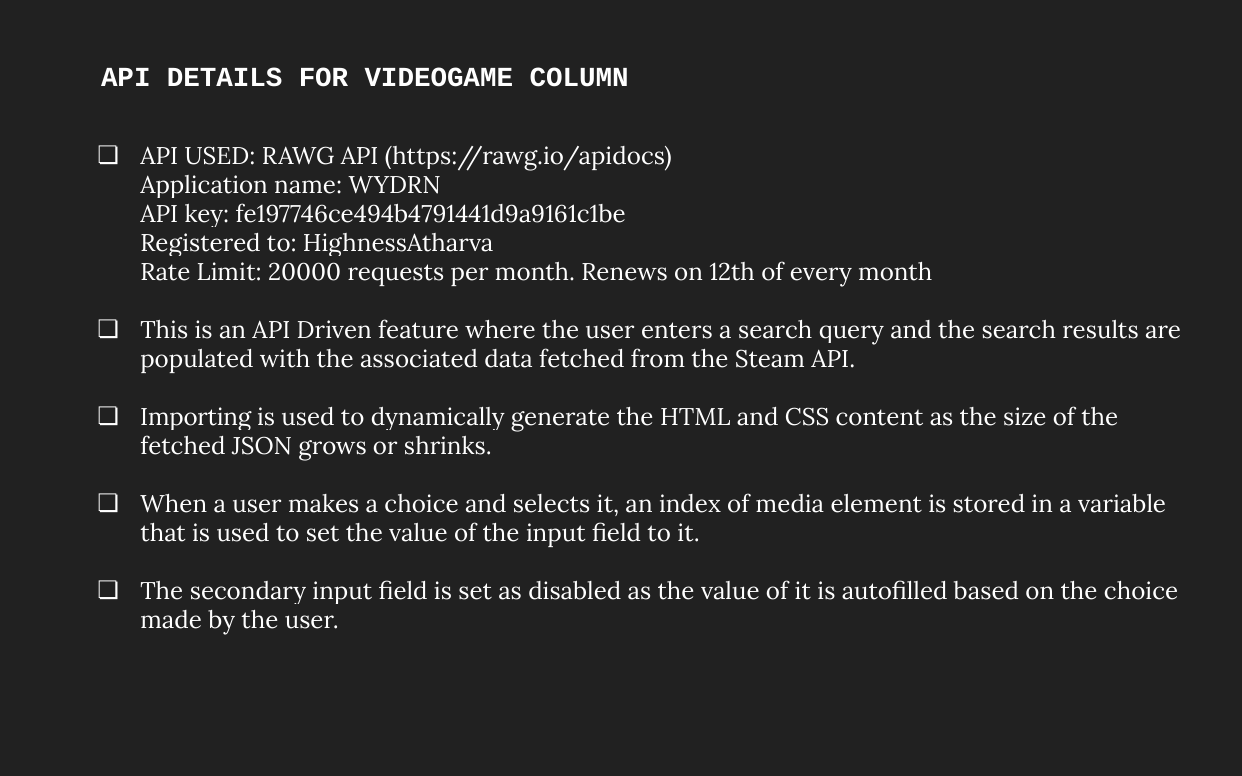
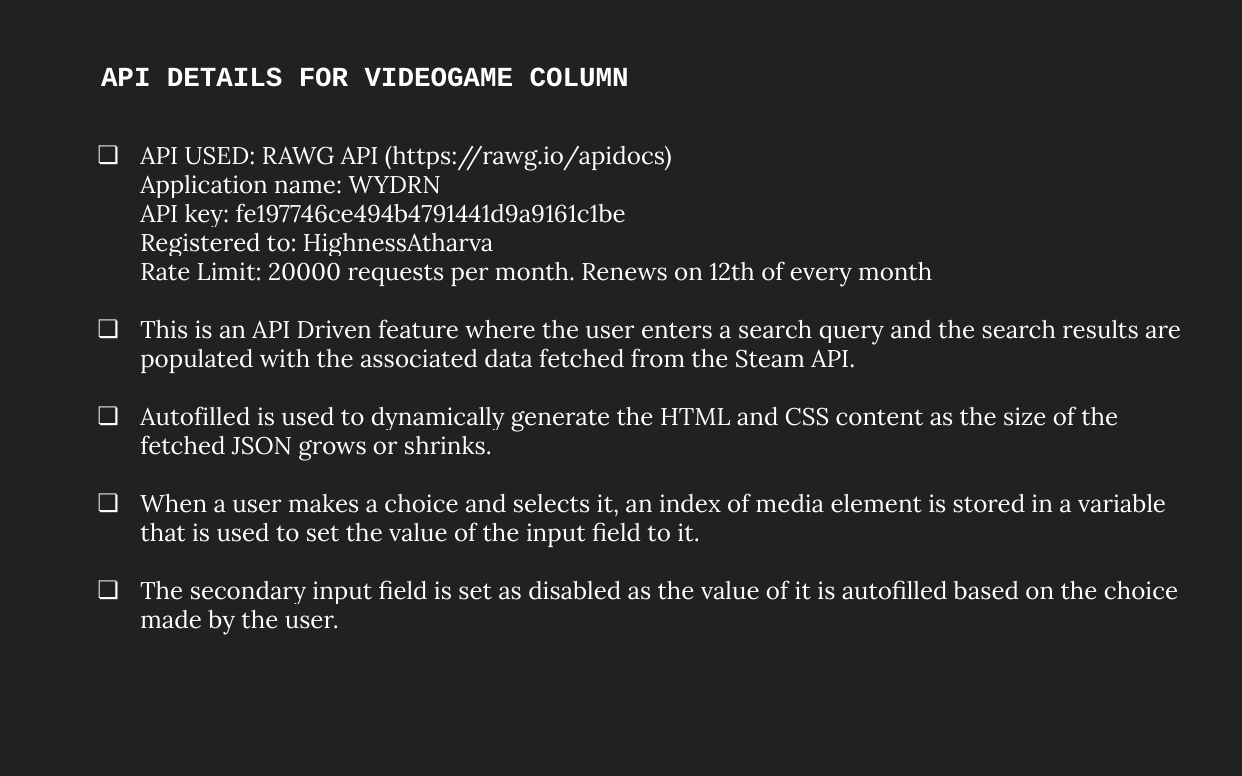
Importing: Importing -> Autofilled (195, 418)
